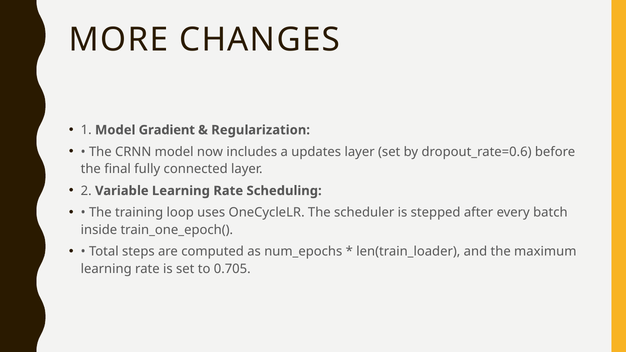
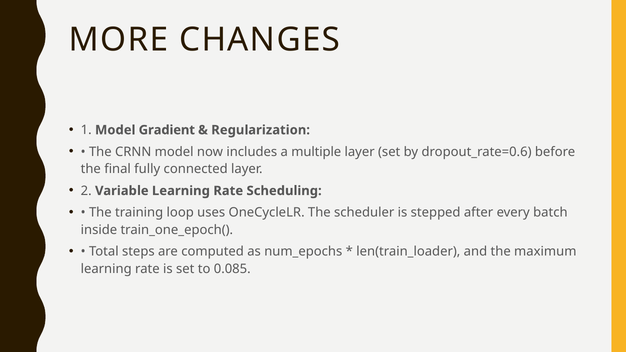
updates: updates -> multiple (316, 152)
0.705: 0.705 -> 0.085 (232, 269)
